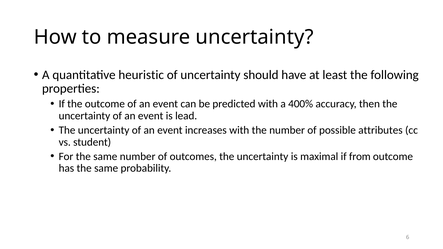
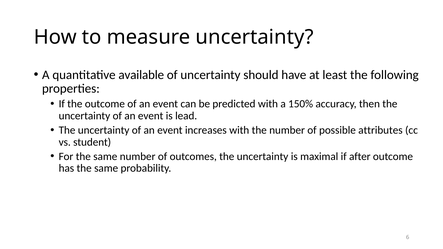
heuristic: heuristic -> available (141, 75)
400%: 400% -> 150% (301, 104)
from: from -> after (360, 157)
